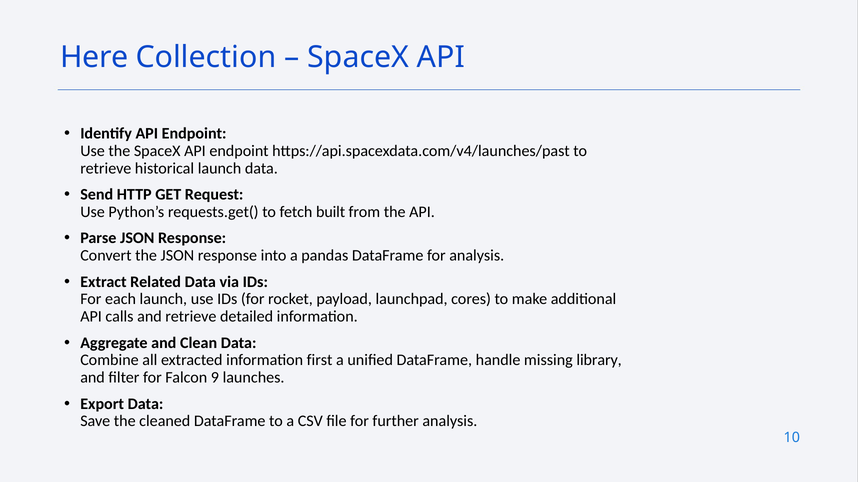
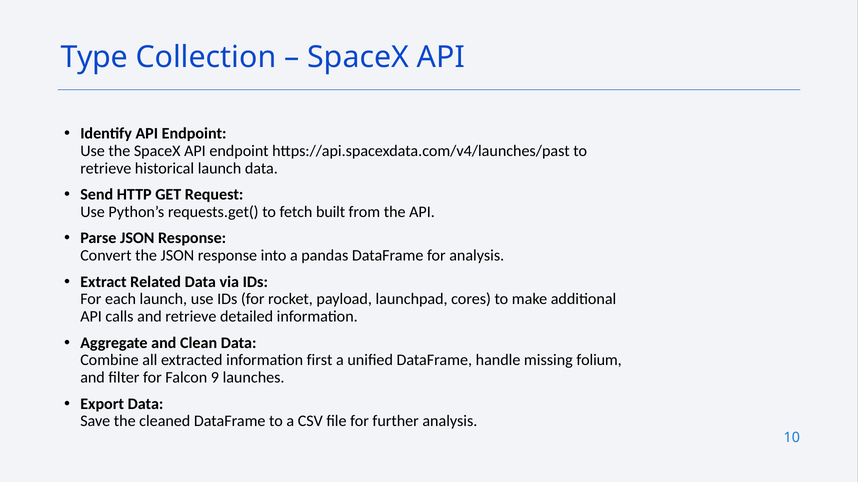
Here: Here -> Type (94, 57)
library: library -> folium (599, 361)
